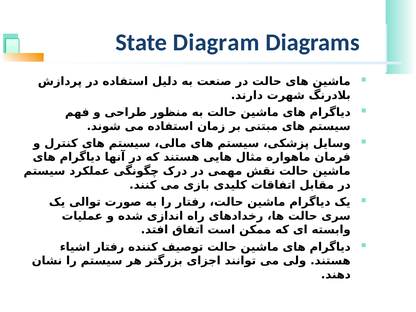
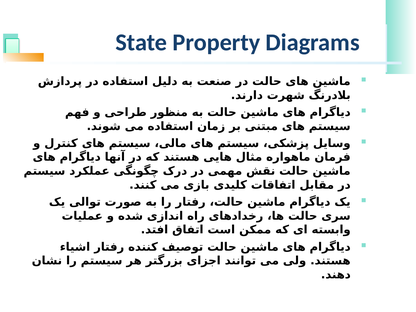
Diagram: Diagram -> Property (216, 43)
